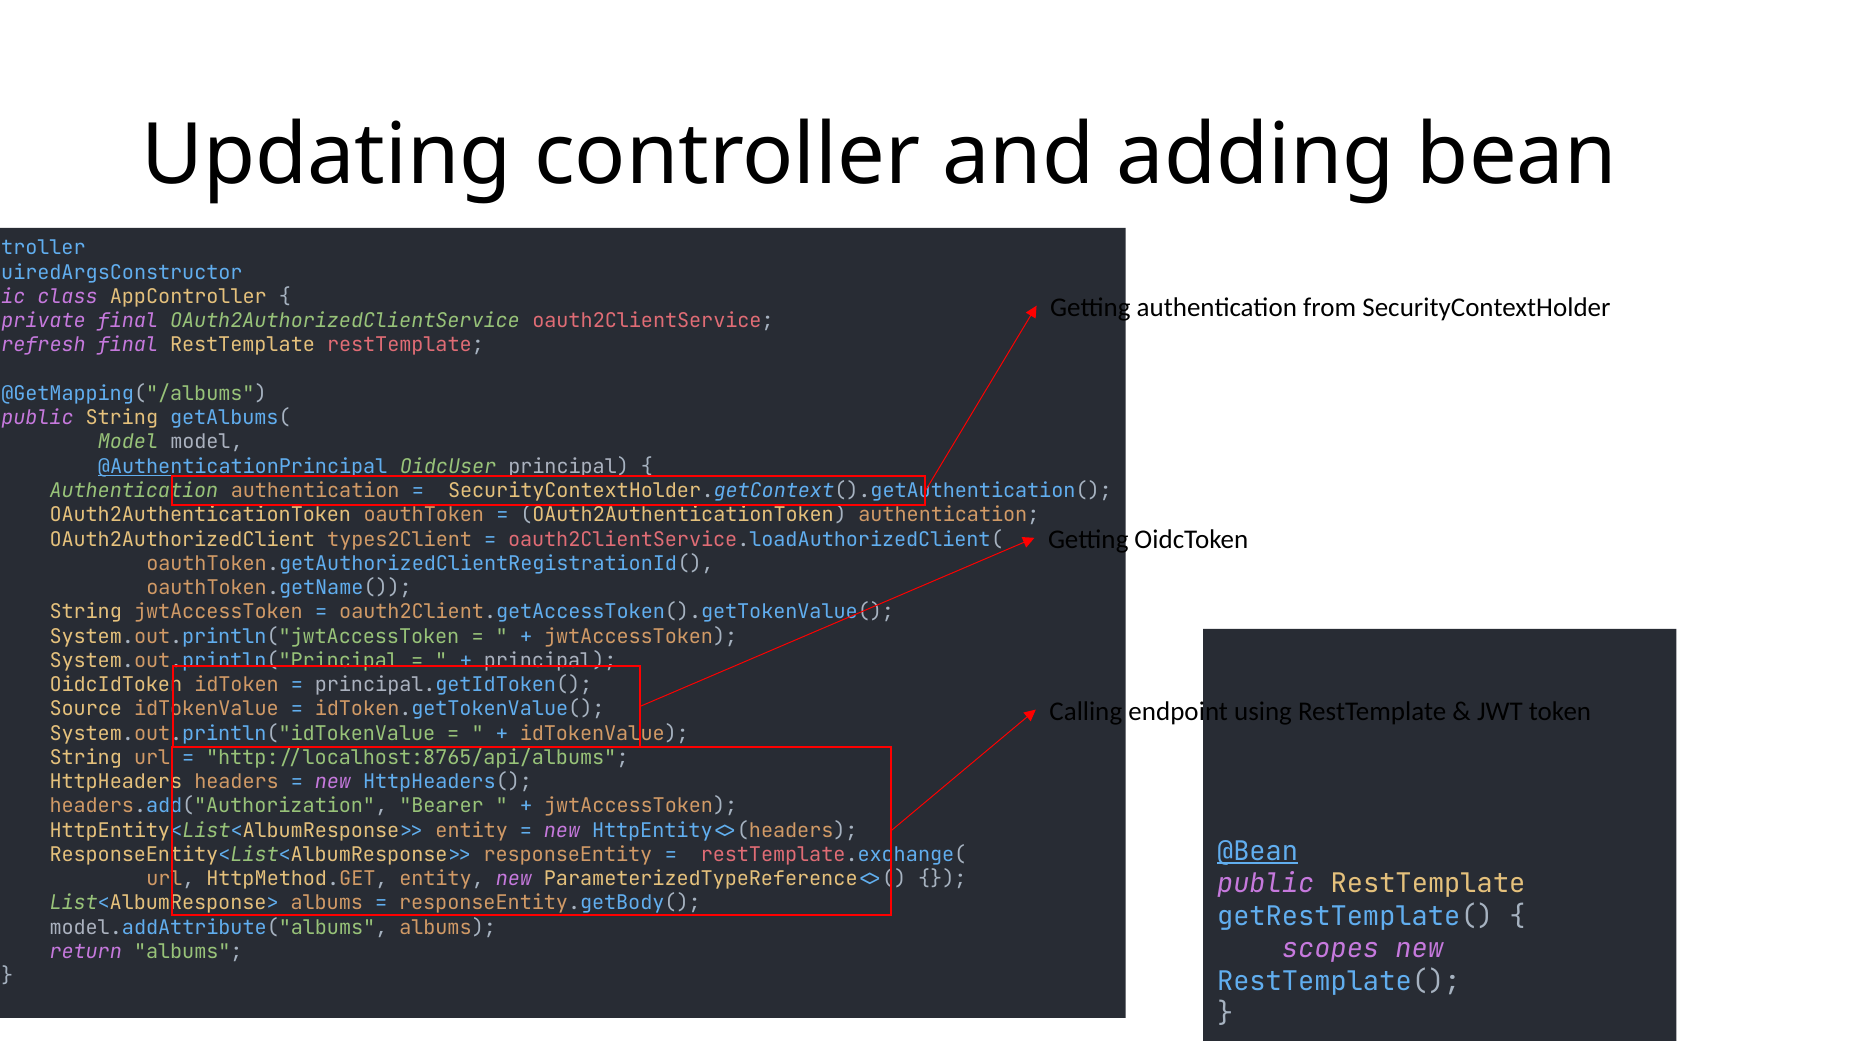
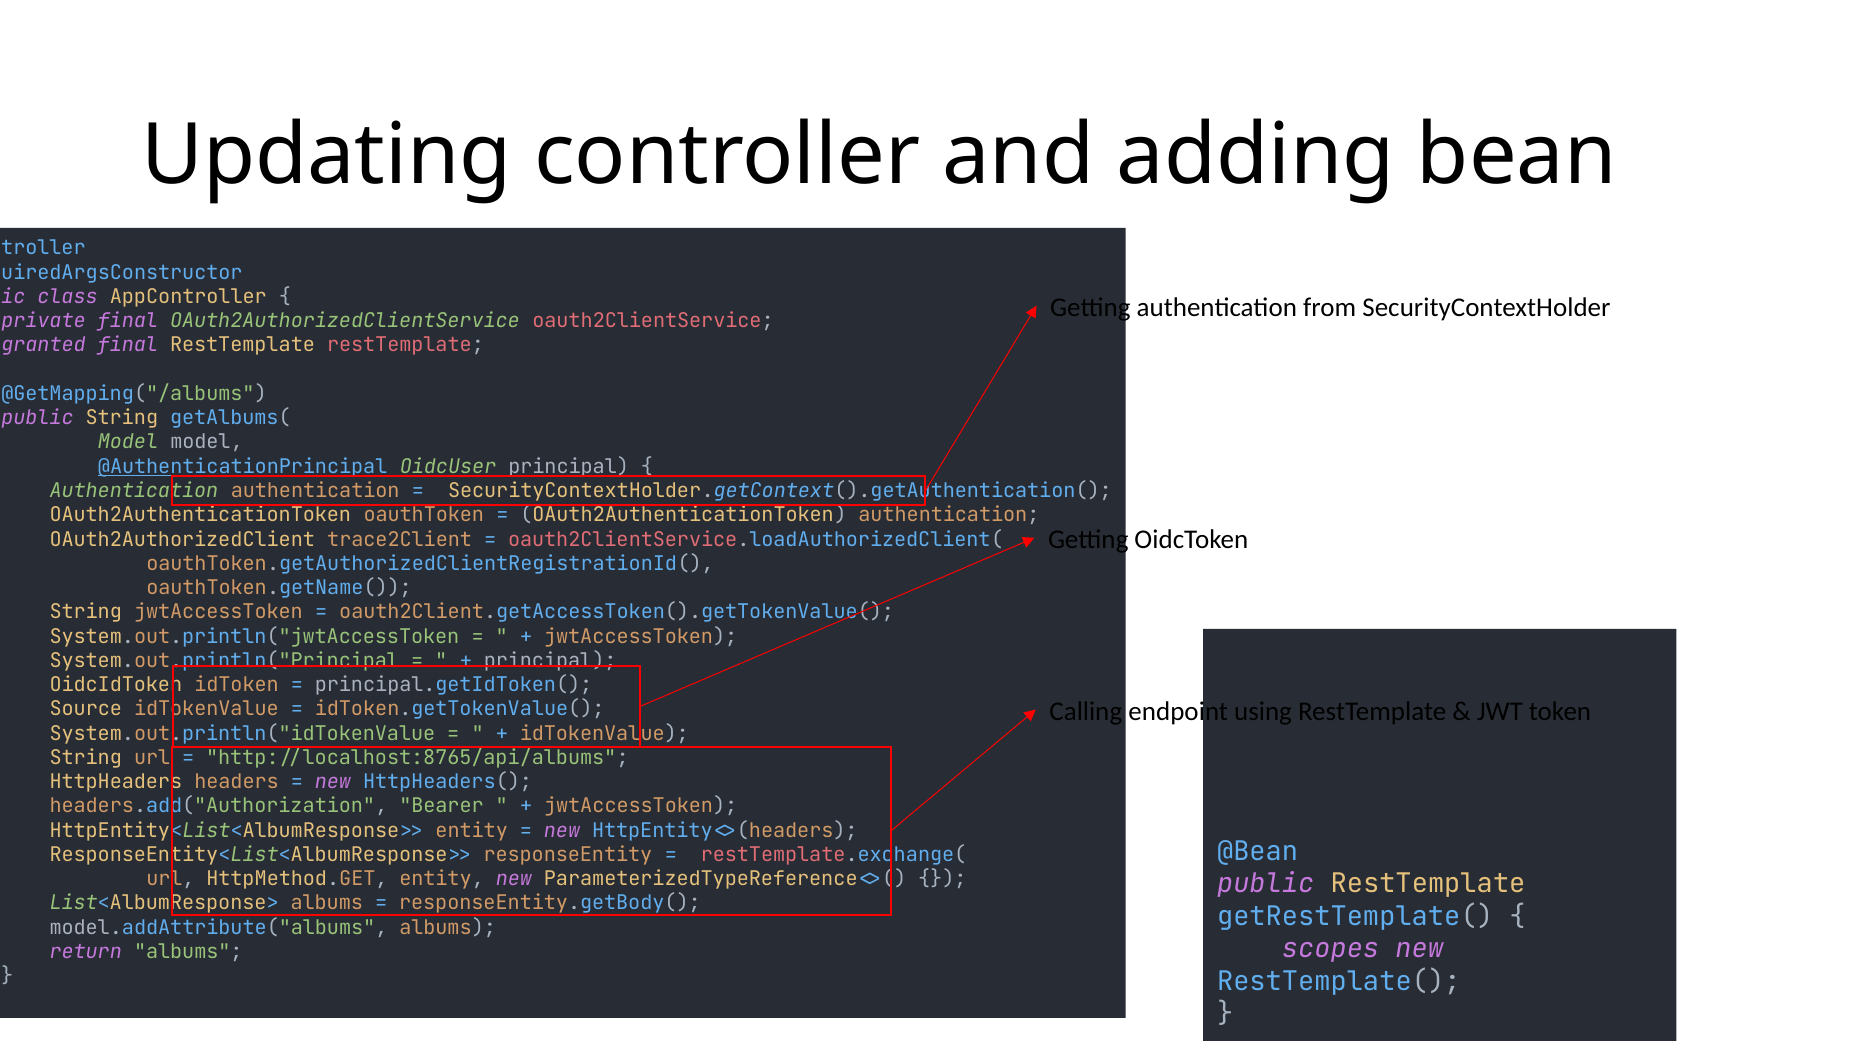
refresh: refresh -> granted (44, 345)
types2Client: types2Client -> trace2Client (400, 539)
@Bean underline: present -> none (1258, 852)
